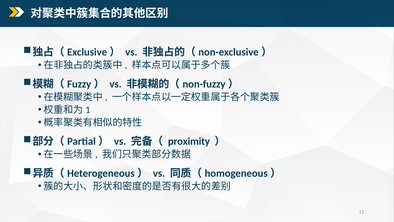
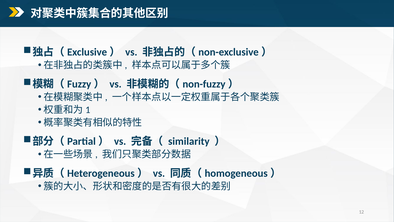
proximity: proximity -> similarity (189, 141)
